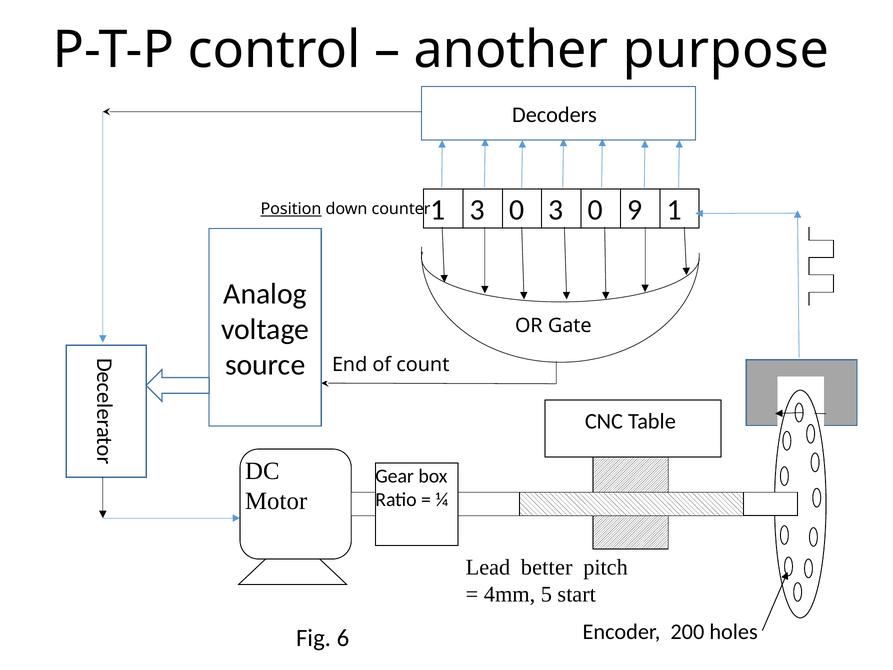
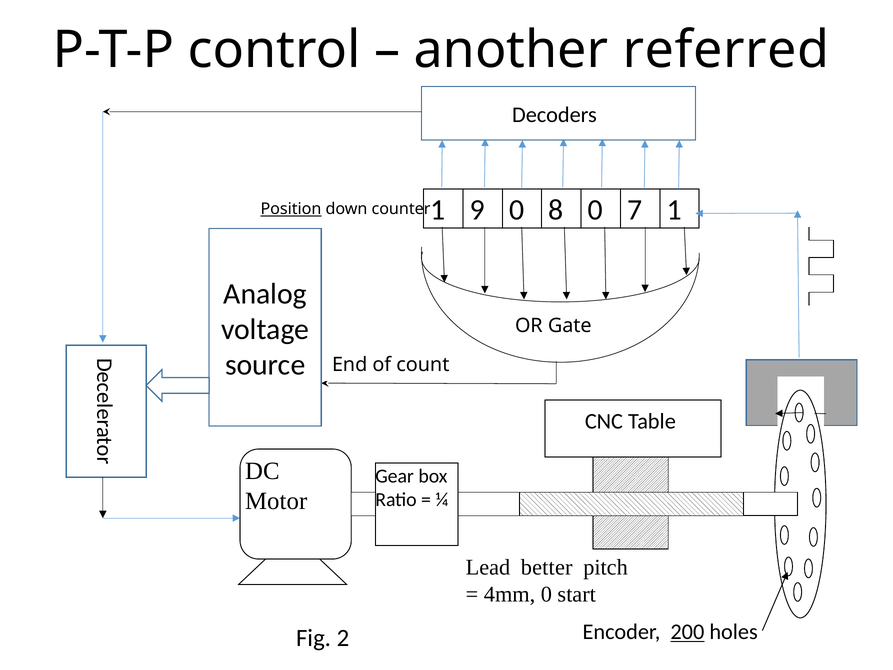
purpose: purpose -> referred (726, 50)
1 3: 3 -> 9 (477, 210)
0 3: 3 -> 8 (556, 210)
9: 9 -> 7 (635, 210)
4mm 5: 5 -> 0 (546, 594)
200 underline: none -> present (687, 632)
6: 6 -> 2 (343, 638)
